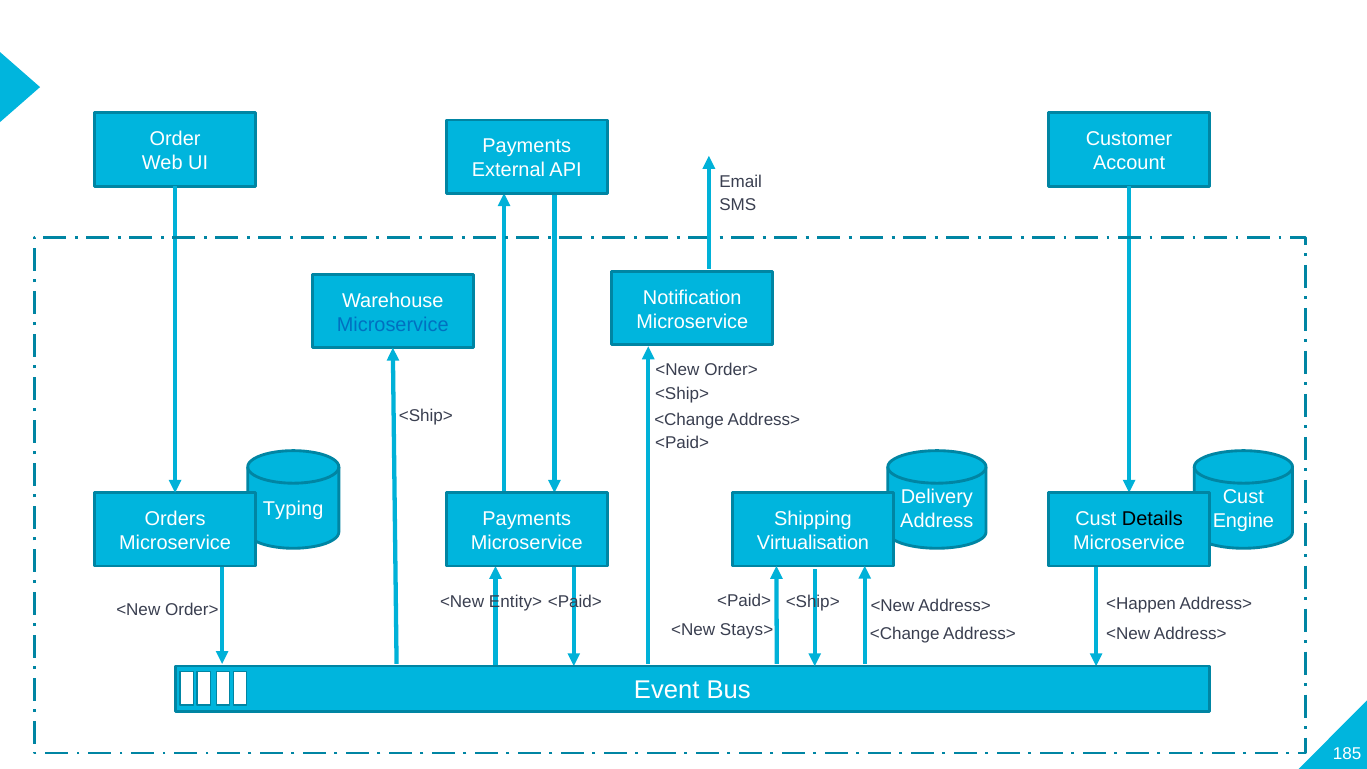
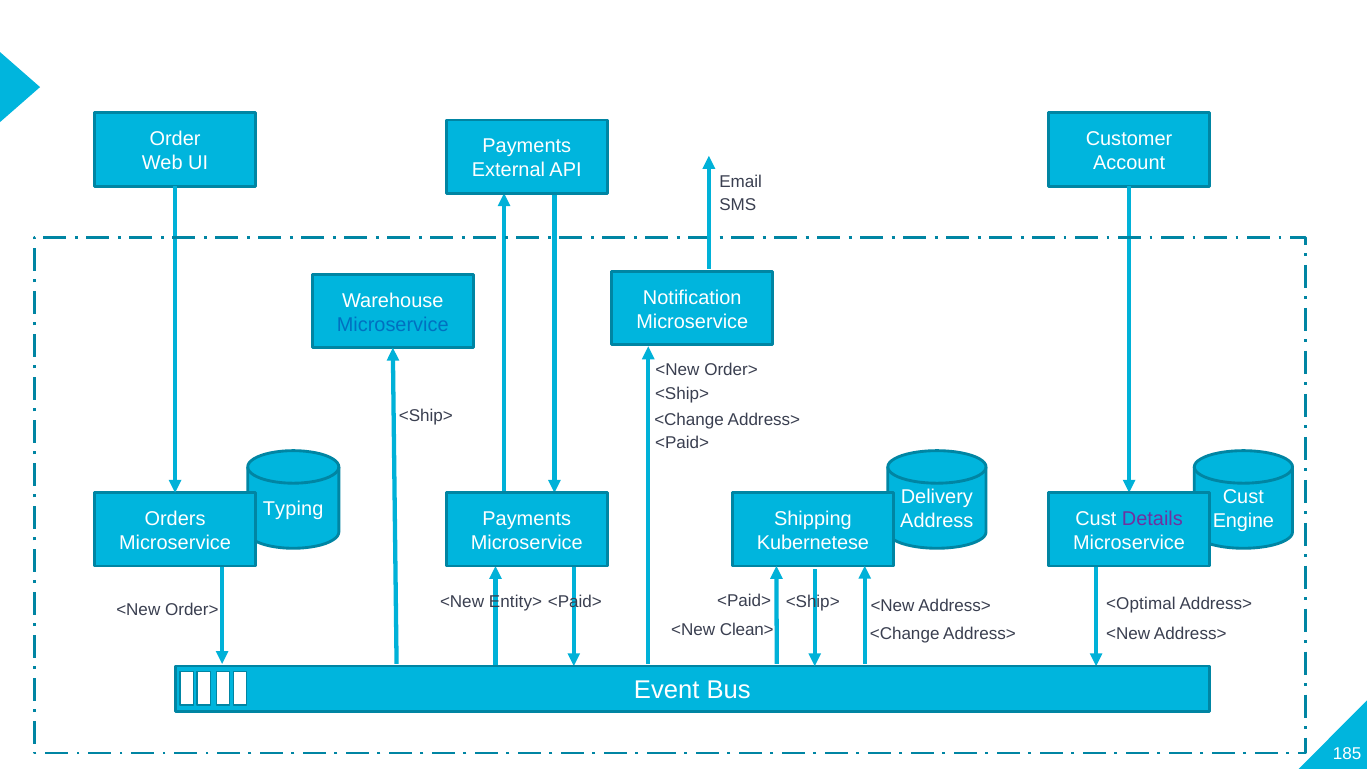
Details colour: black -> purple (1152, 519)
Virtualisation: Virtualisation -> Kubernetese (813, 543)
<Happen: <Happen -> <Optimal (1141, 604)
Stays>: Stays> -> Clean> (747, 630)
